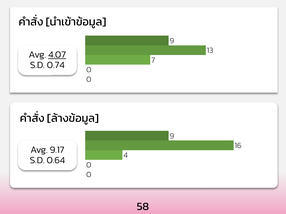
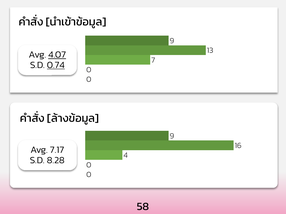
0.74 underline: none -> present (56, 65)
9.17: 9.17 -> 7.17 (57, 150)
0.64: 0.64 -> 8.28 (56, 160)
